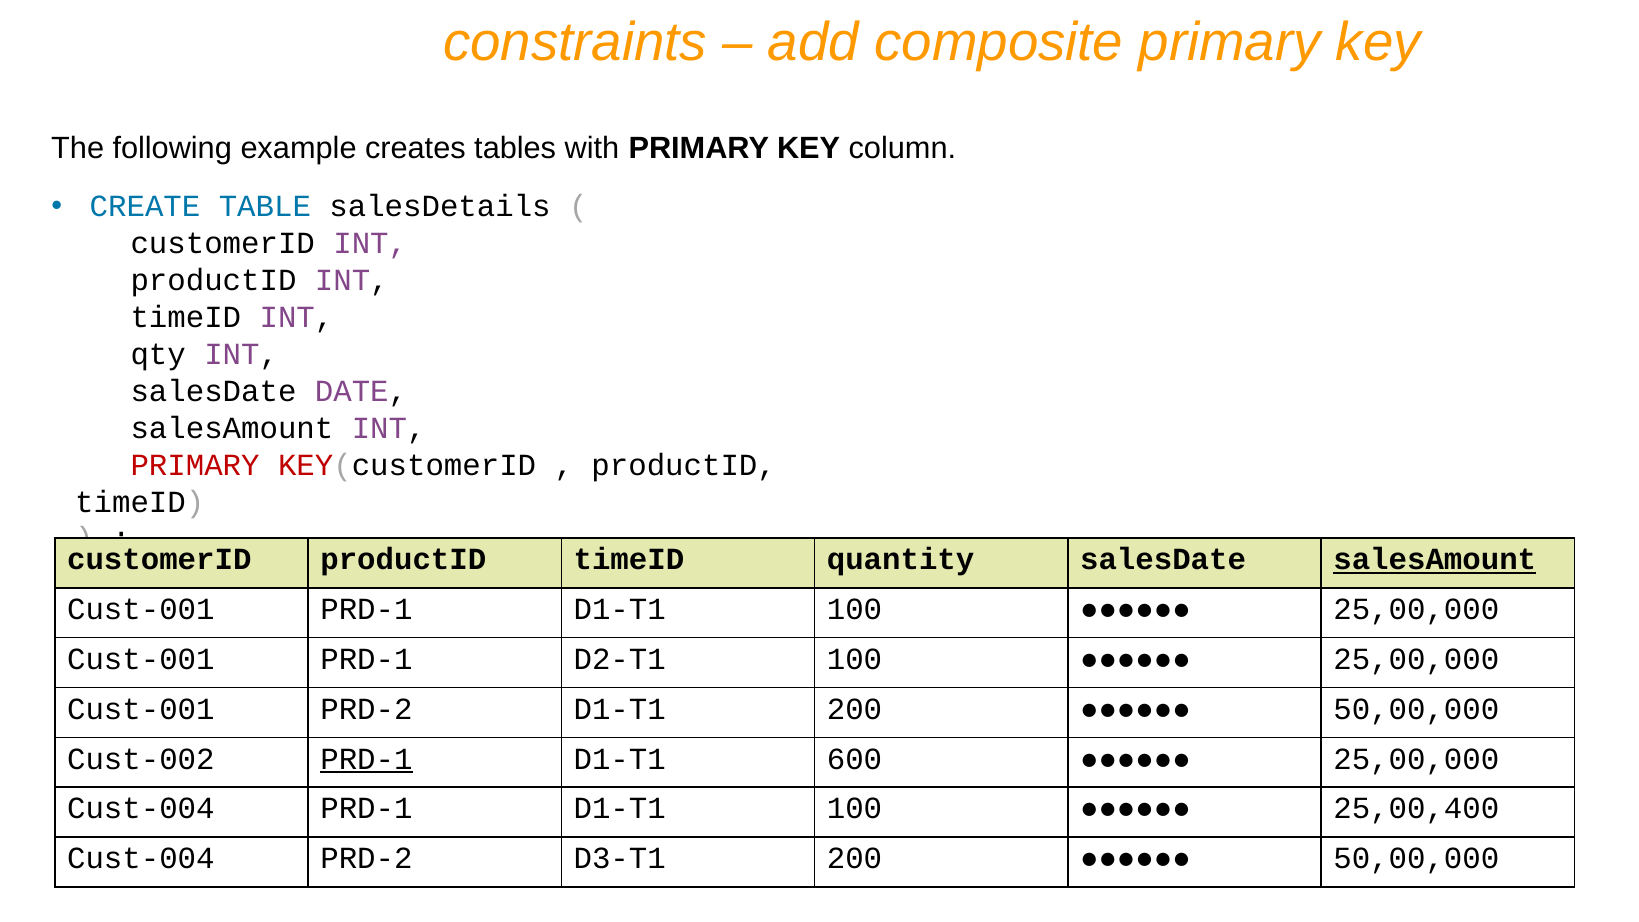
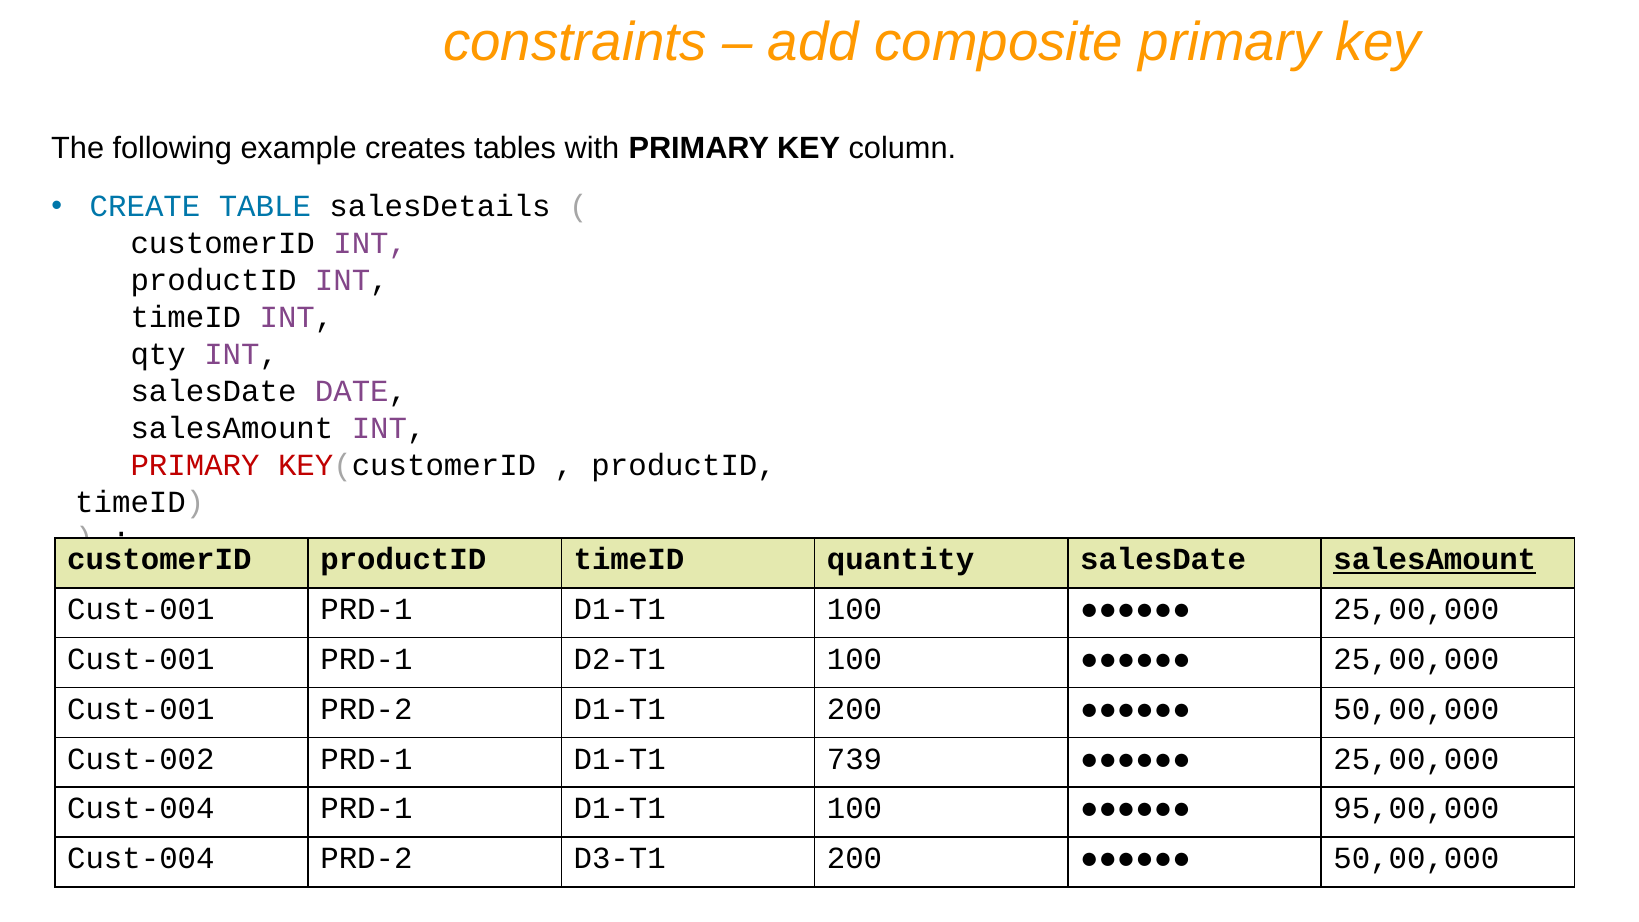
PRD-1 underline: present -> none (366, 759)
600: 600 -> 739 (854, 759)
25,00,400: 25,00,400 -> 95,00,000 (1416, 809)
